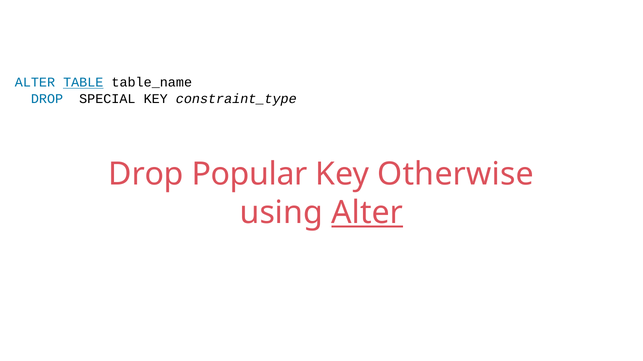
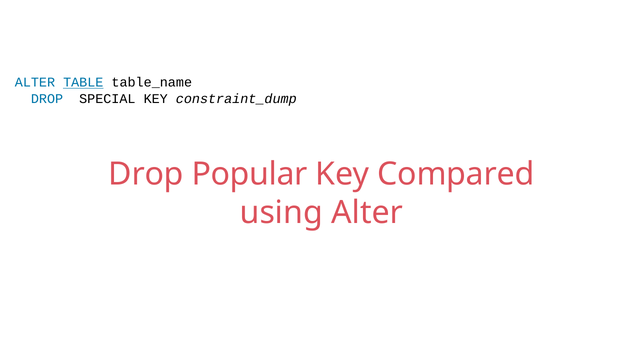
constraint_type: constraint_type -> constraint_dump (236, 99)
Otherwise: Otherwise -> Compared (456, 174)
Alter underline: present -> none (367, 213)
